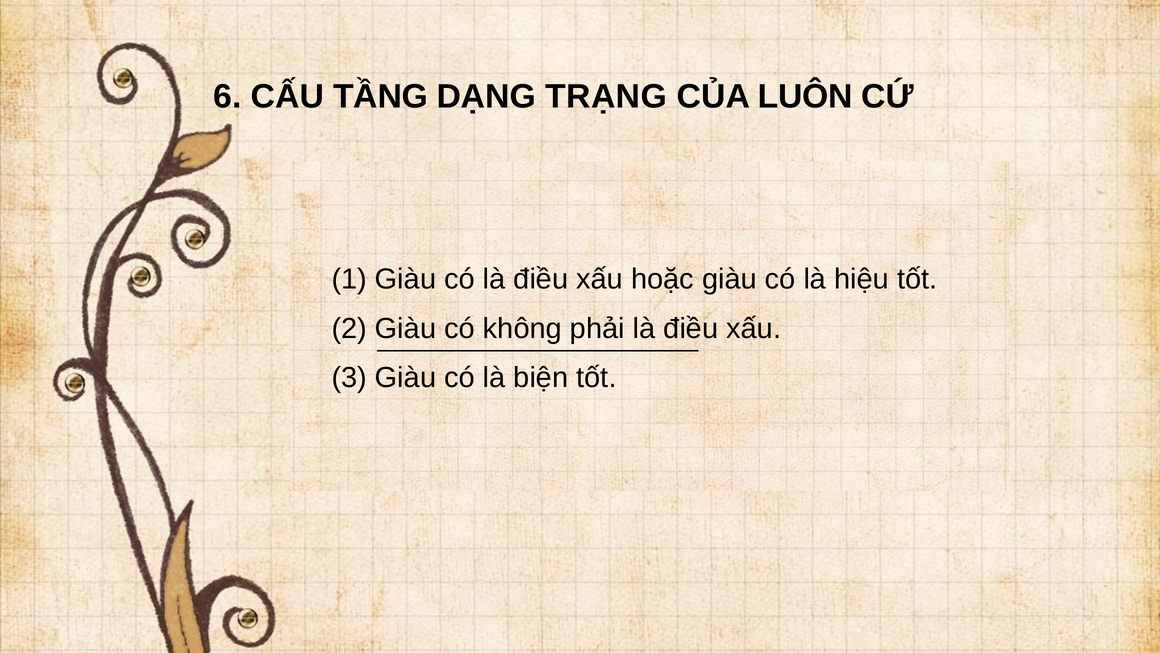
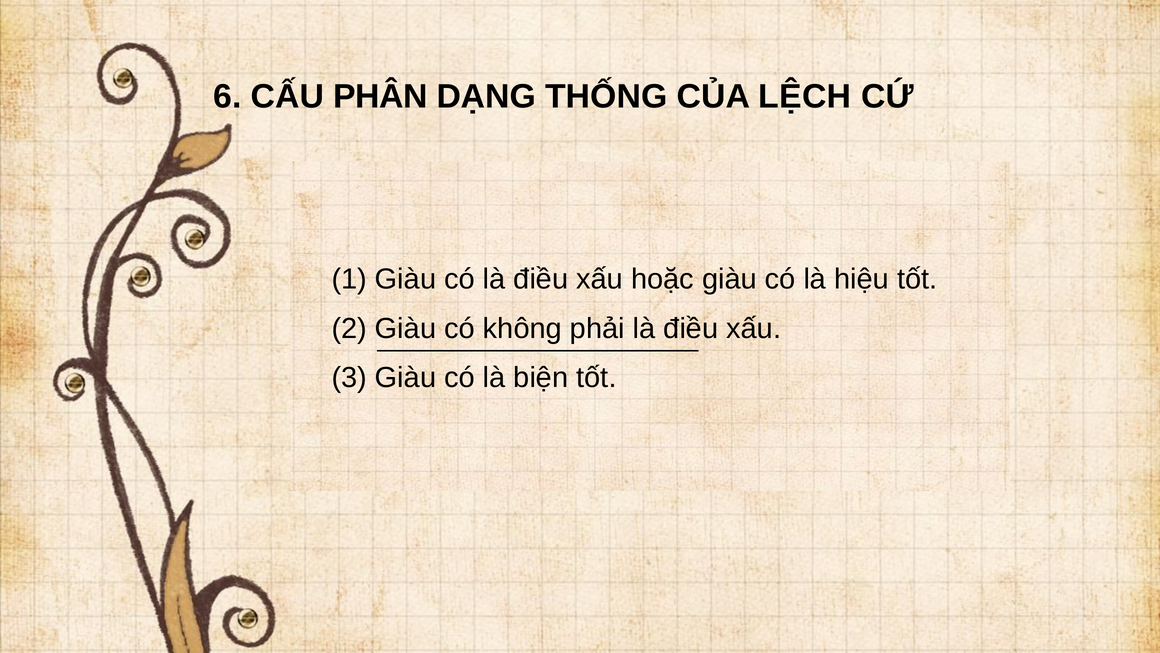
TẦNG: TẦNG -> PHÂN (380, 96)
TRẠNG: TRẠNG -> THỐNG (606, 96)
LUÔN: LUÔN -> LỆCH (805, 96)
